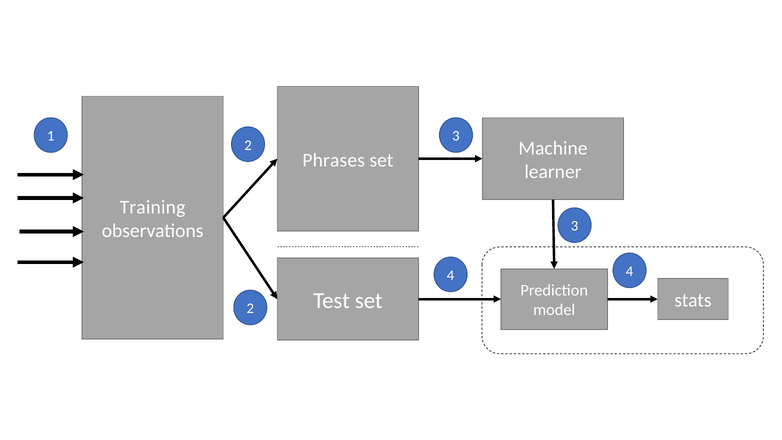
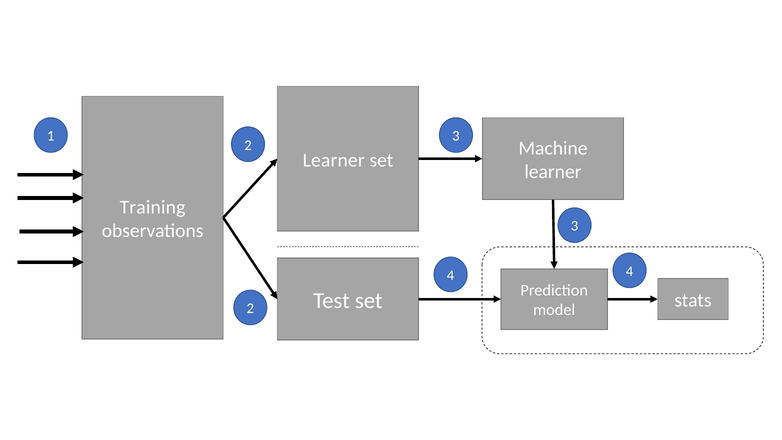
Phrases: Phrases -> Learner (334, 160)
